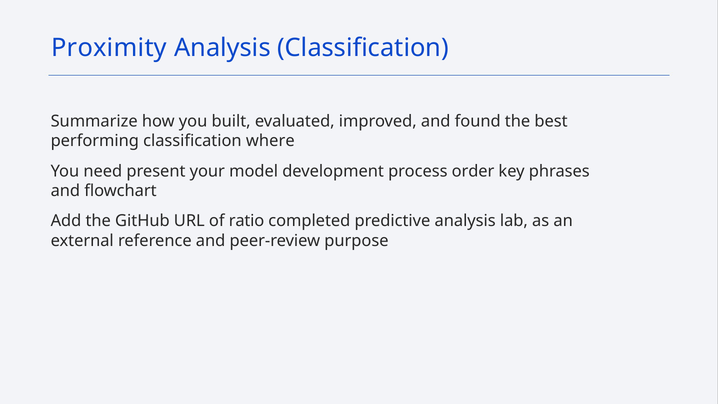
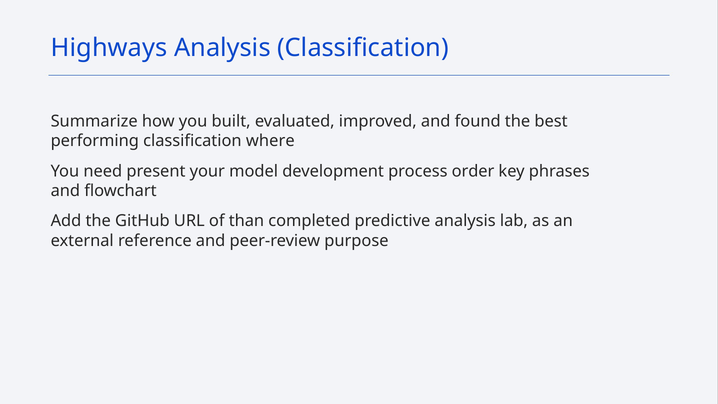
Proximity: Proximity -> Highways (109, 48)
ratio: ratio -> than (246, 221)
